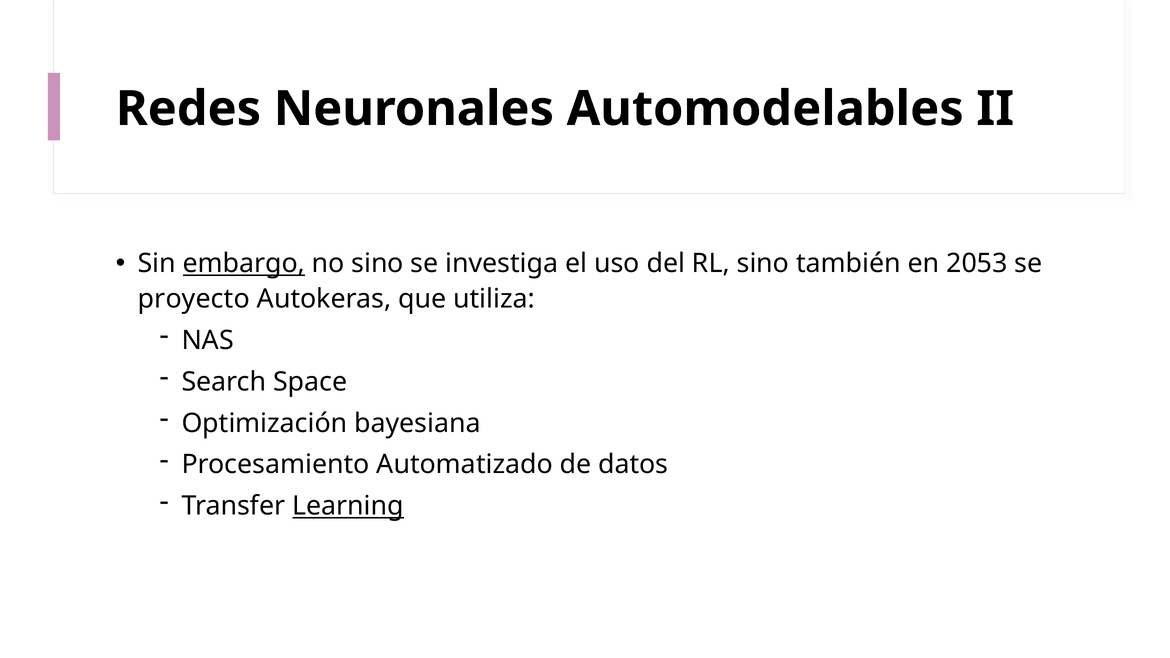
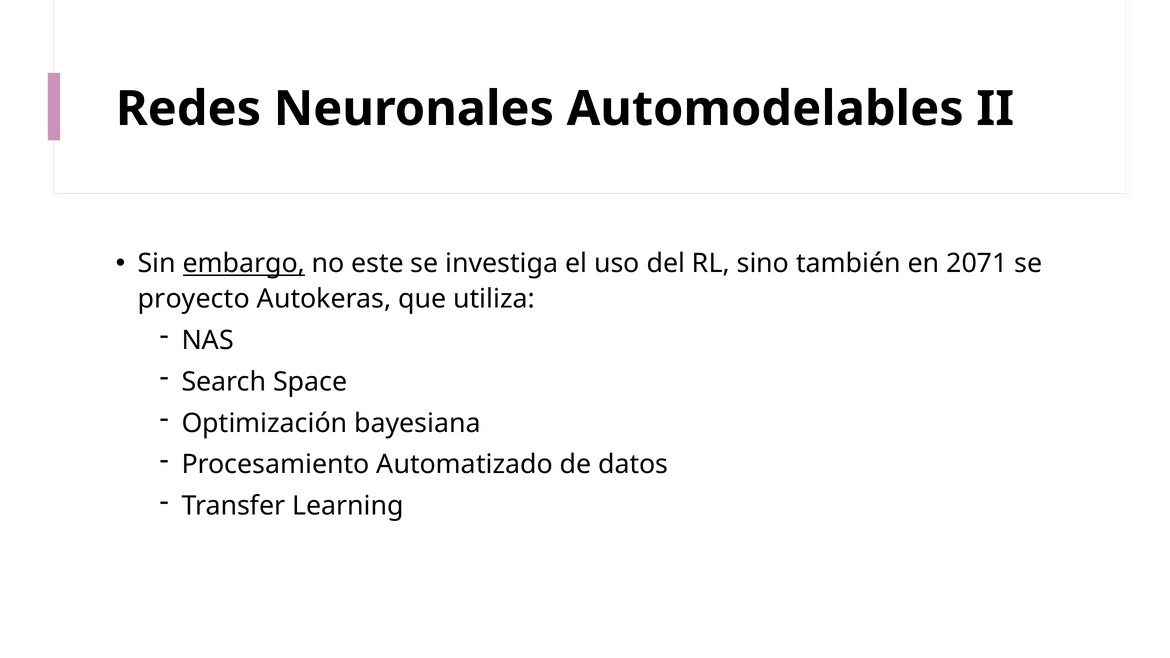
no sino: sino -> este (378, 264)
2053: 2053 -> 2071 (977, 264)
Learning underline: present -> none (348, 506)
